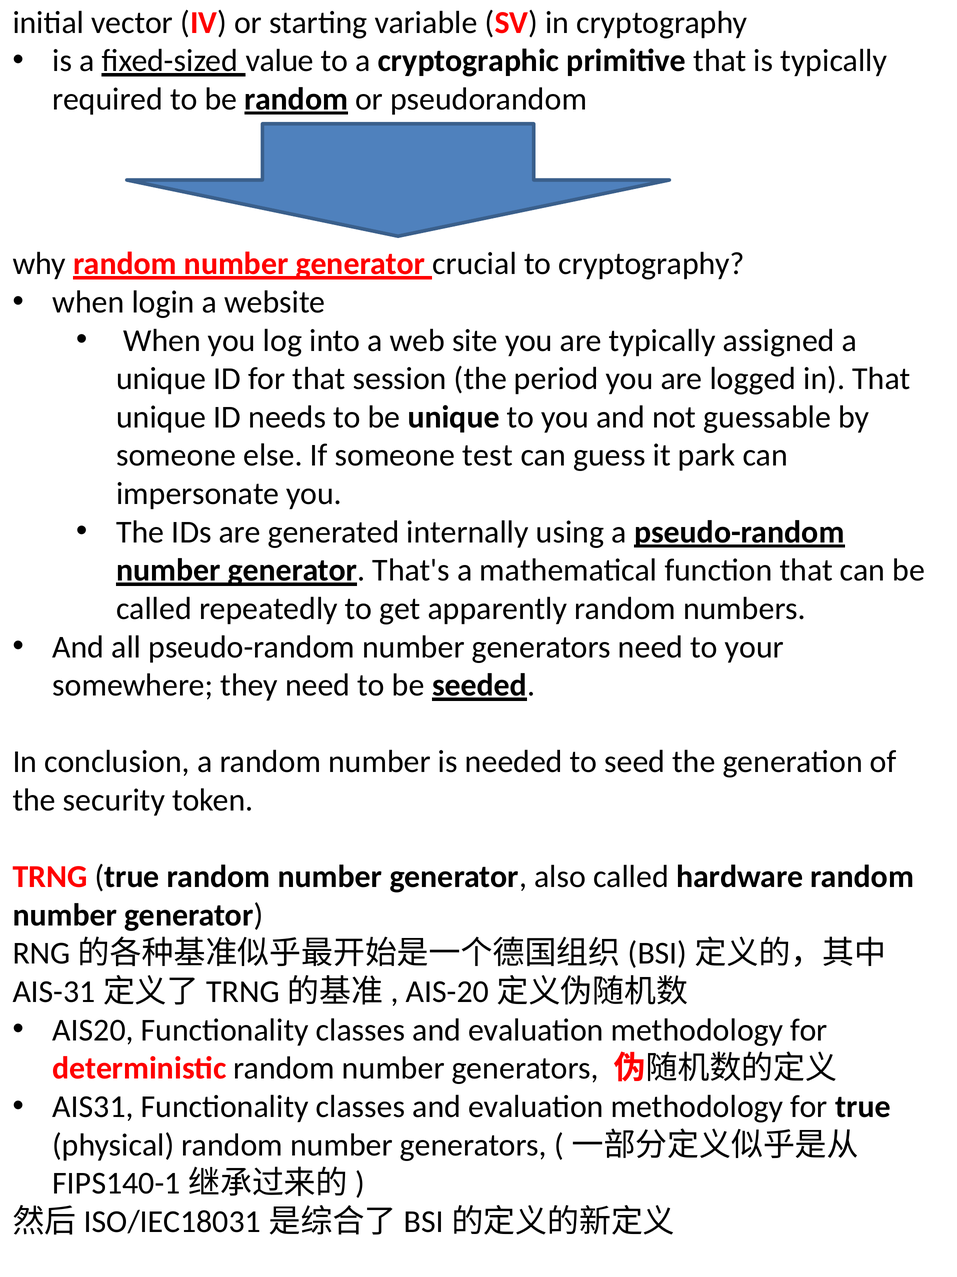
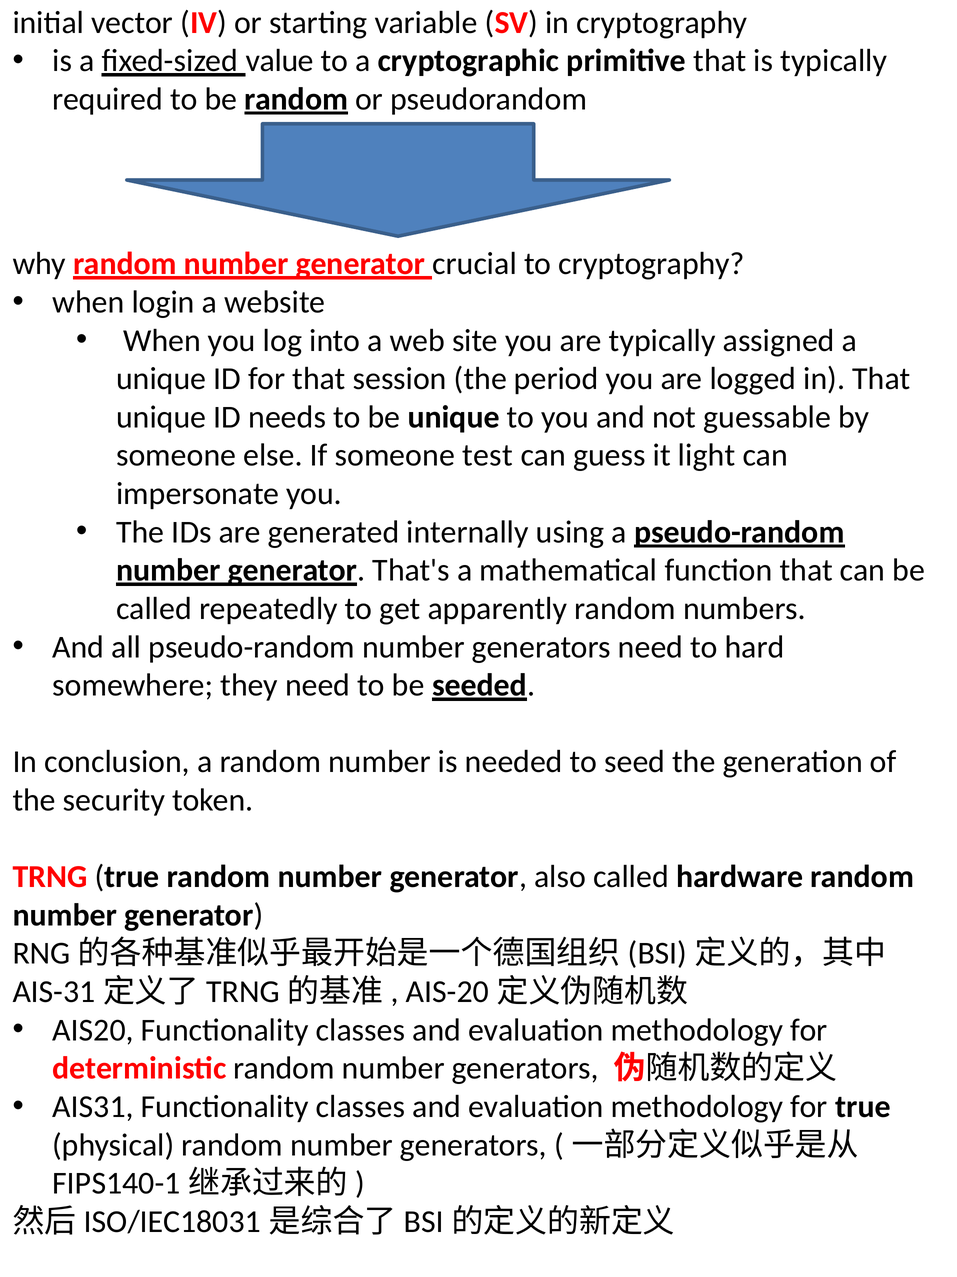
park: park -> light (707, 455)
your: your -> hard (755, 646)
